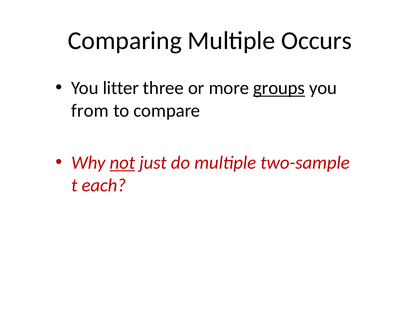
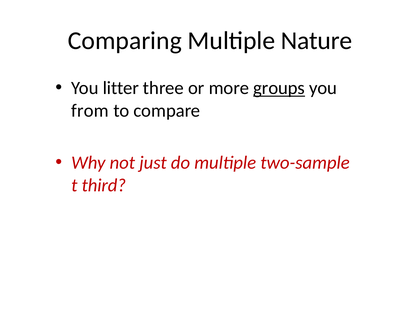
Occurs: Occurs -> Nature (316, 41)
not underline: present -> none (122, 163)
each: each -> third (104, 185)
